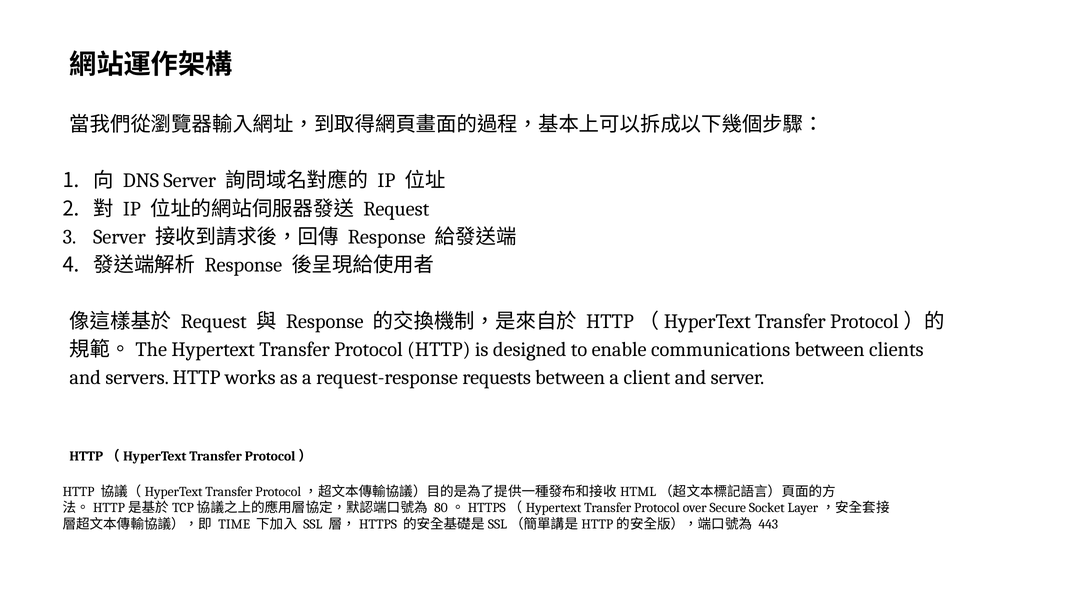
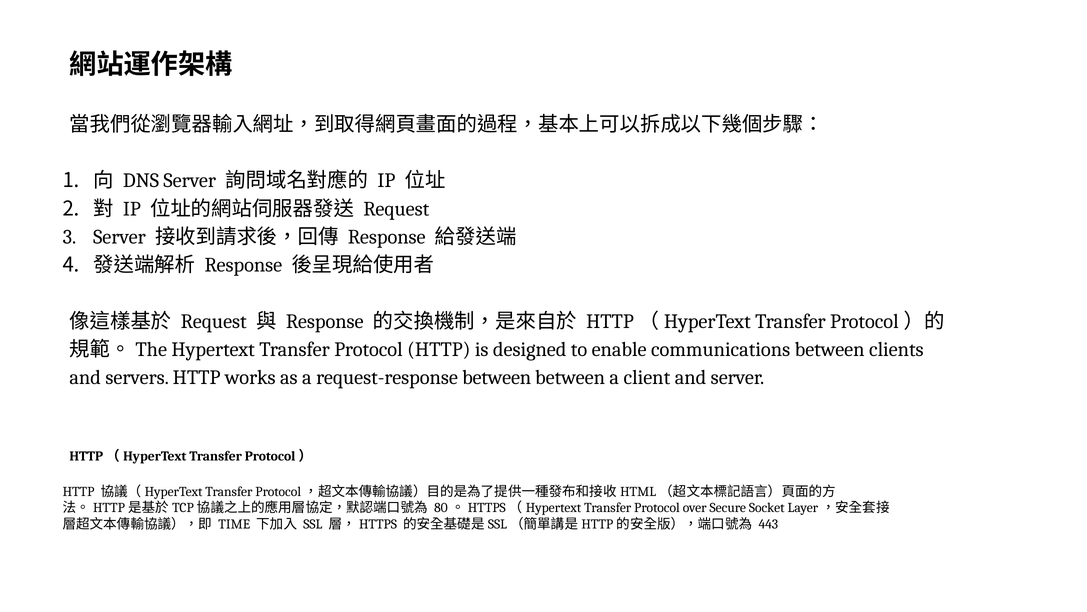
request-response requests: requests -> between (497, 377)
